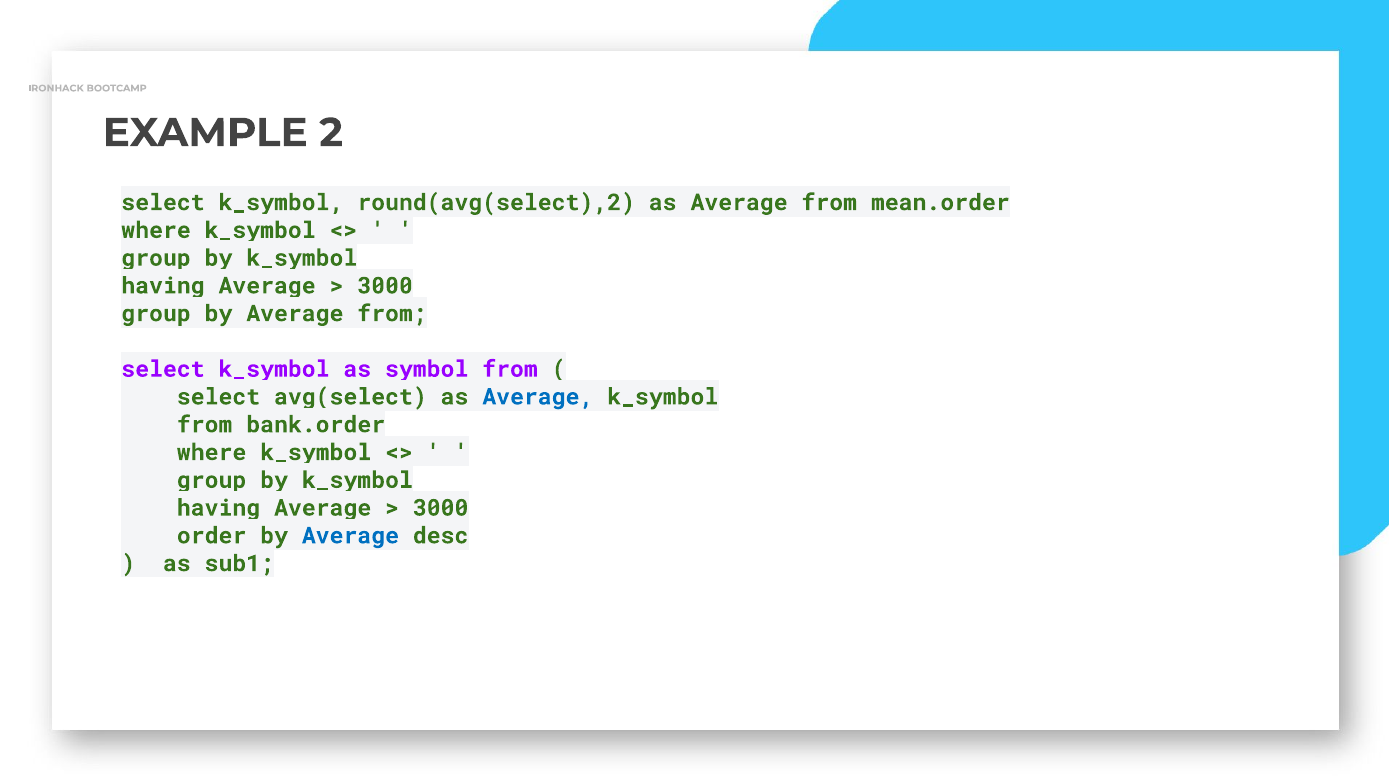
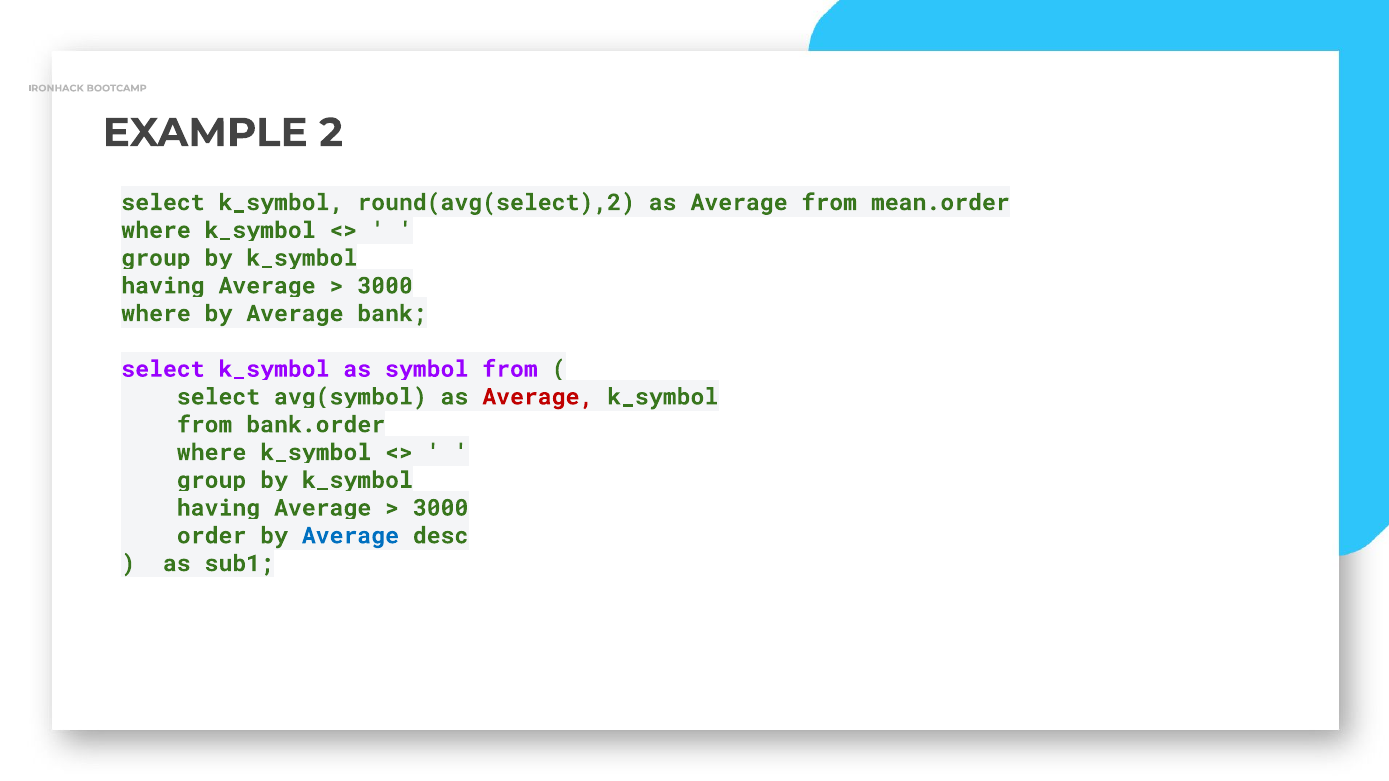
group: group -> where (156, 314)
by Average from: from -> bank (392, 314)
avg(select: avg(select -> avg(symbol (350, 397)
Average colour: blue -> red (538, 397)
